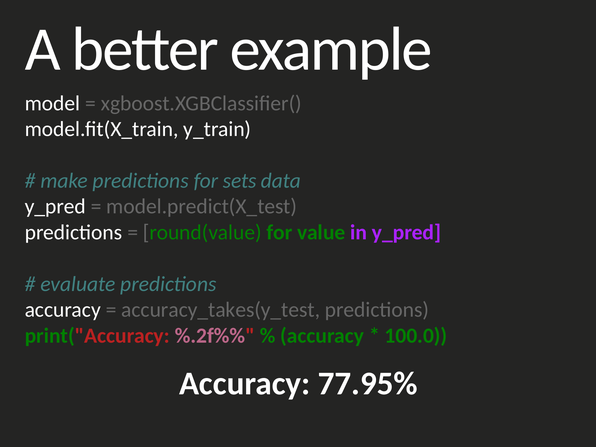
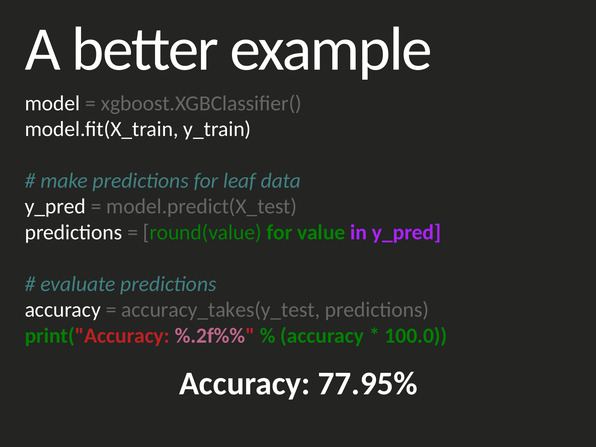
sets: sets -> leaf (240, 181)
